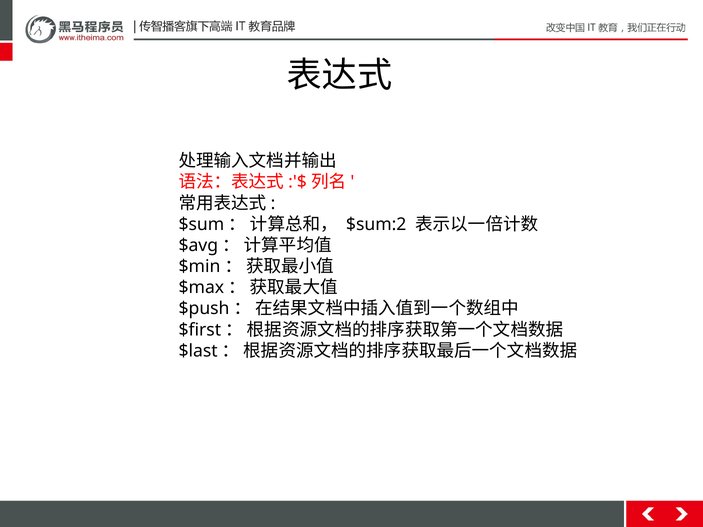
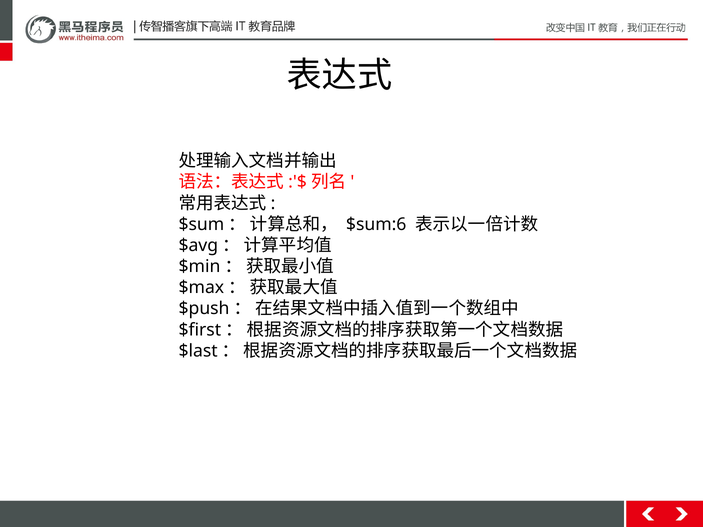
$sum:2: $sum:2 -> $sum:6 (376, 224)
